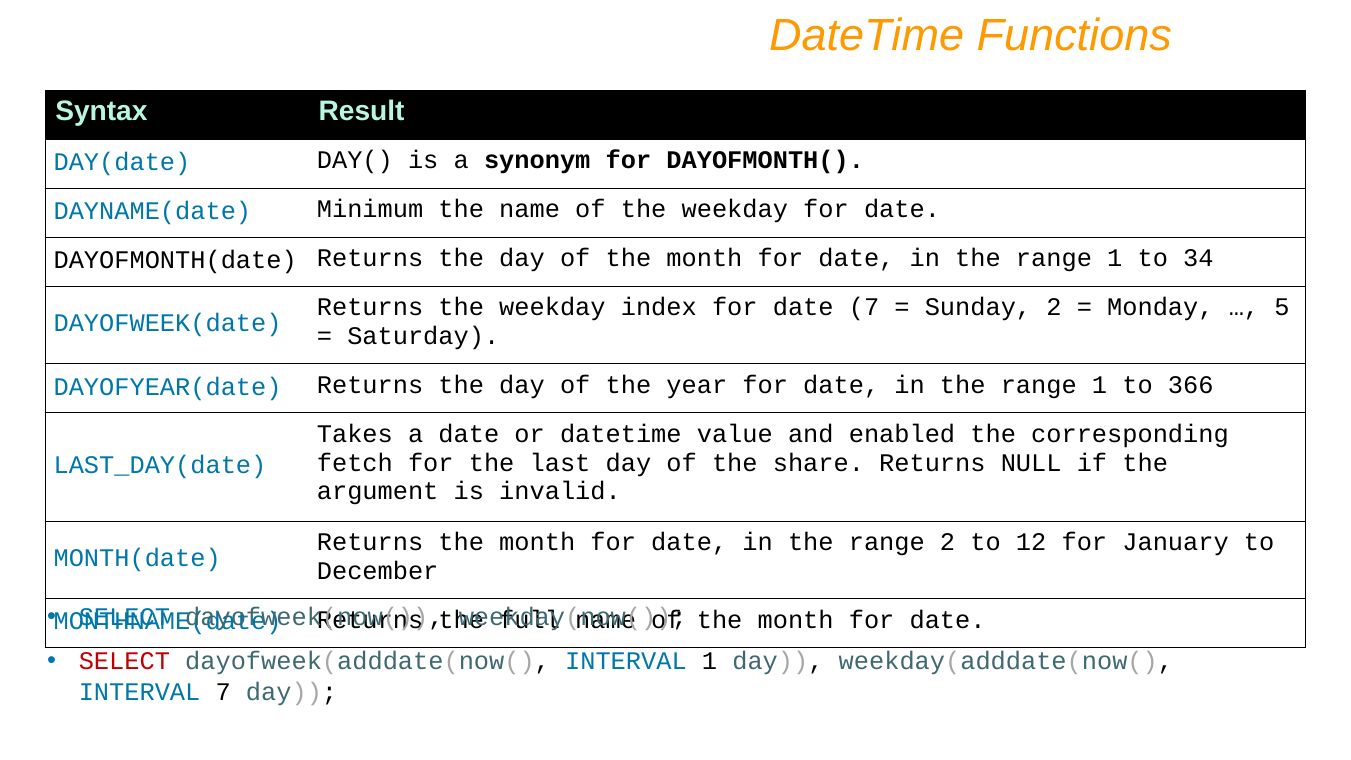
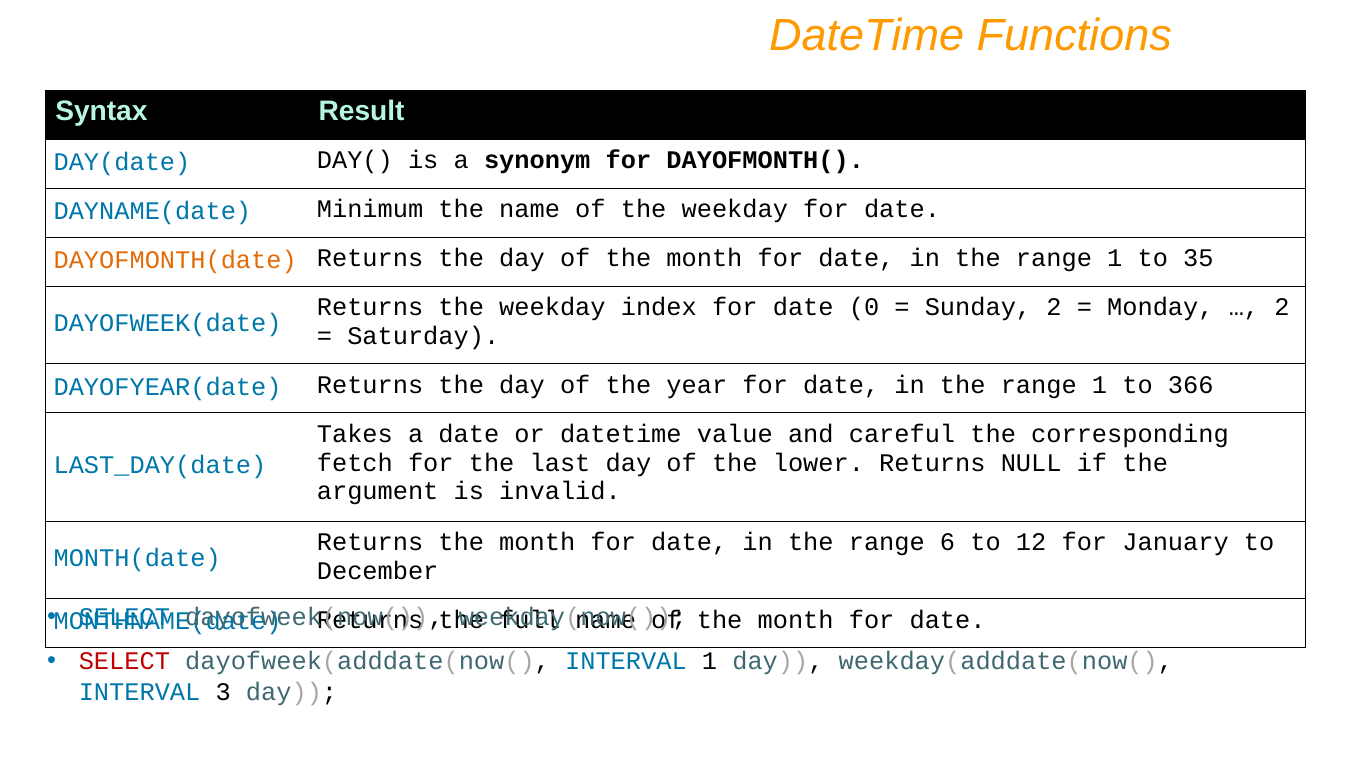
DAYOFMONTH(date colour: black -> orange (175, 260)
34: 34 -> 35 (1198, 258)
date 7: 7 -> 0 (864, 307)
5: 5 -> 2 (1282, 307)
enabled: enabled -> careful (902, 434)
share: share -> lower (818, 463)
range 2: 2 -> 6 (948, 542)
INTERVAL 7: 7 -> 3 (223, 692)
